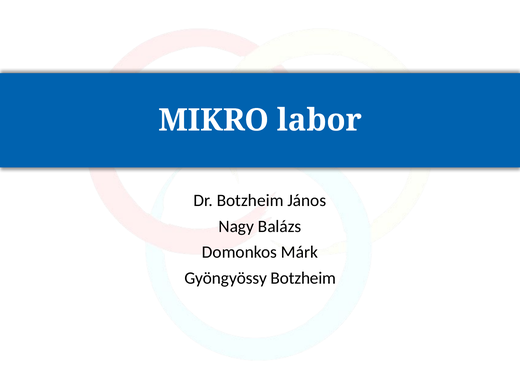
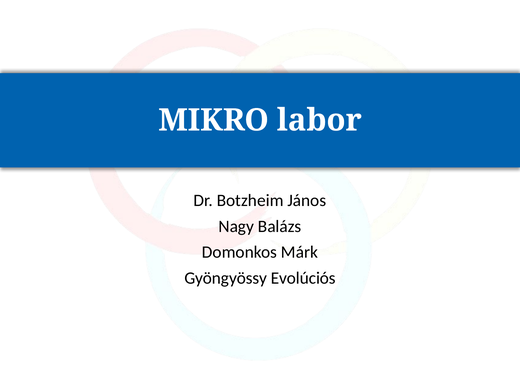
Gyöngyössy Botzheim: Botzheim -> Evolúciós (303, 278)
